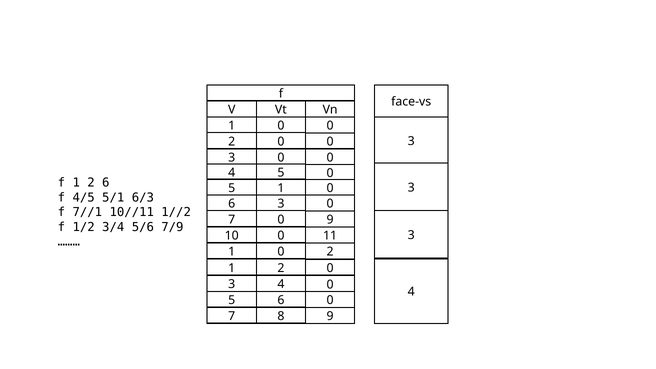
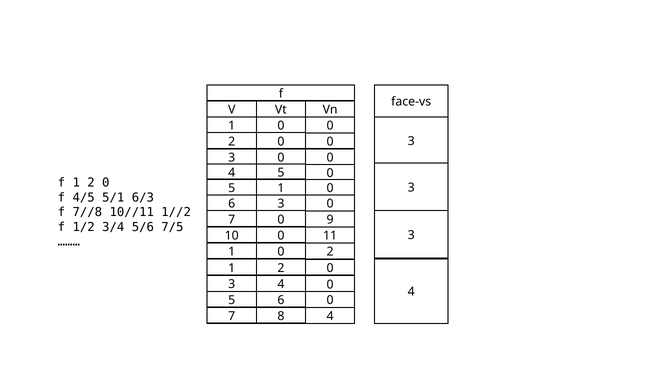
f 1 2 6: 6 -> 0 (106, 183)
7//1: 7//1 -> 7//8 (87, 212)
7/9: 7/9 -> 7/5 (172, 227)
8 9: 9 -> 4 (330, 316)
